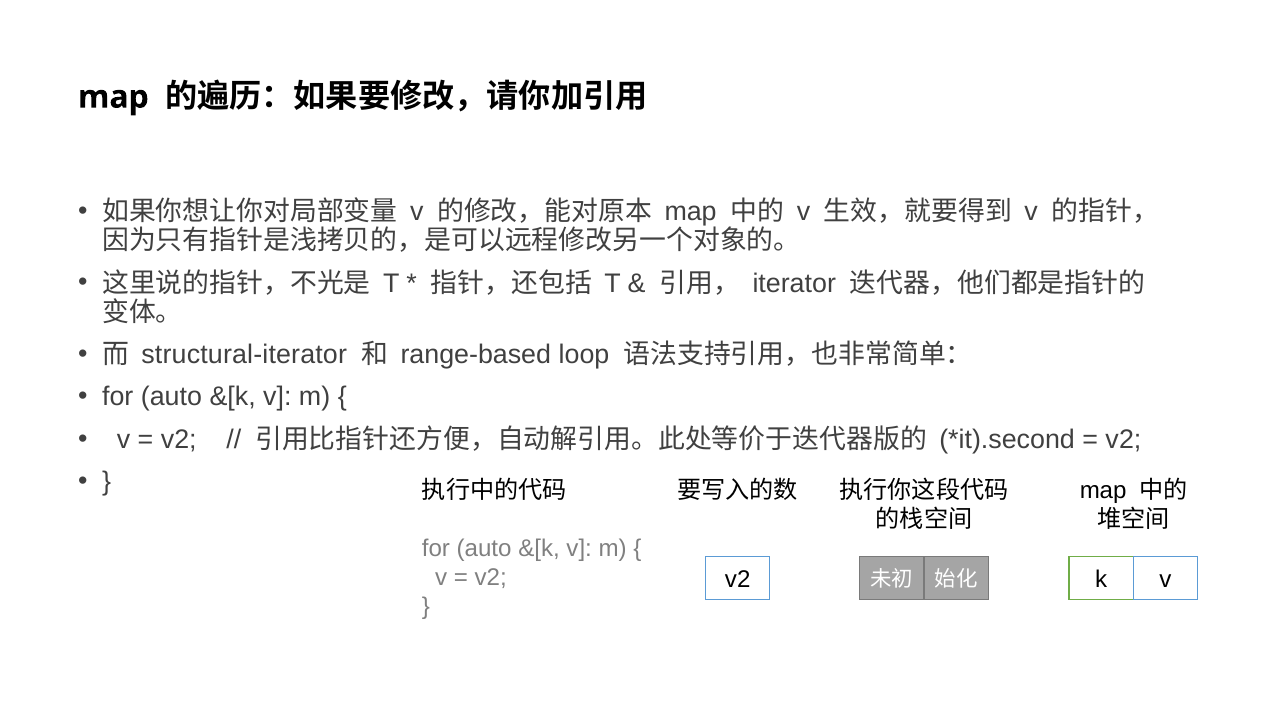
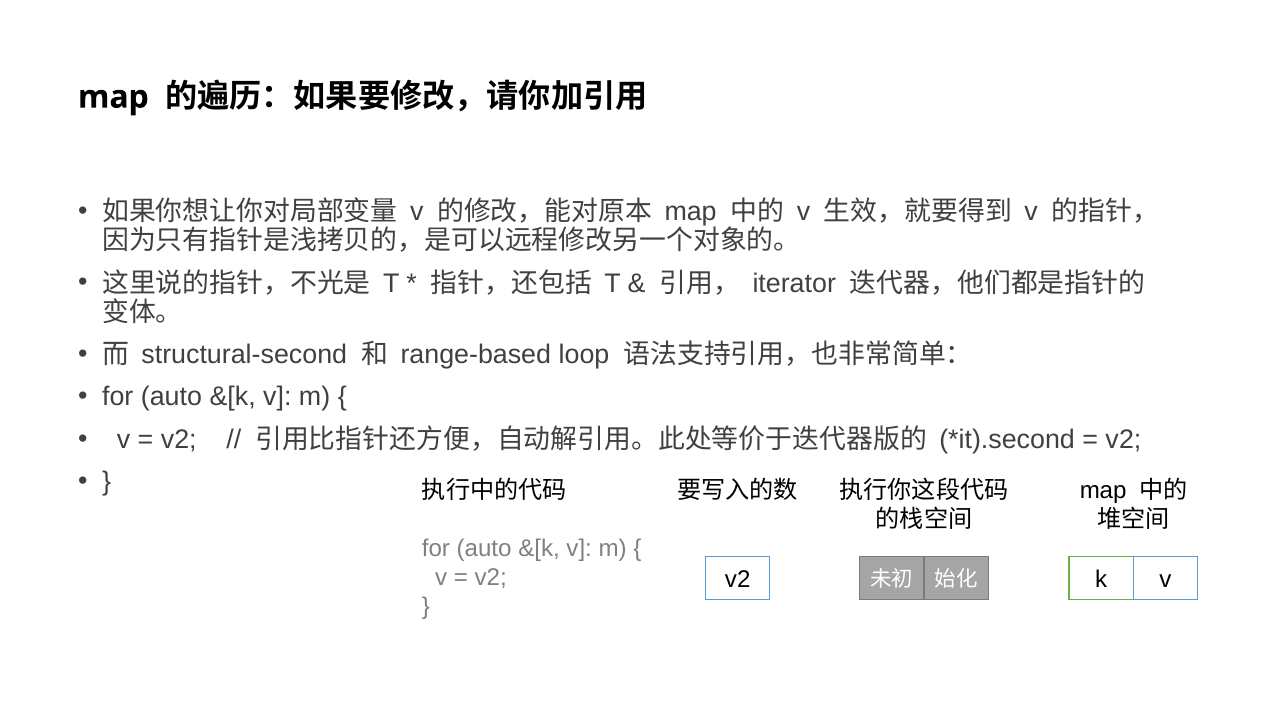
structural-iterator: structural-iterator -> structural-second (244, 355)
